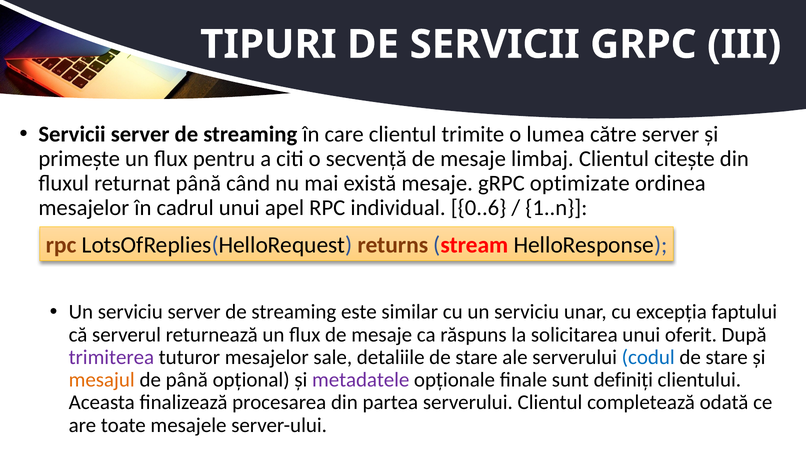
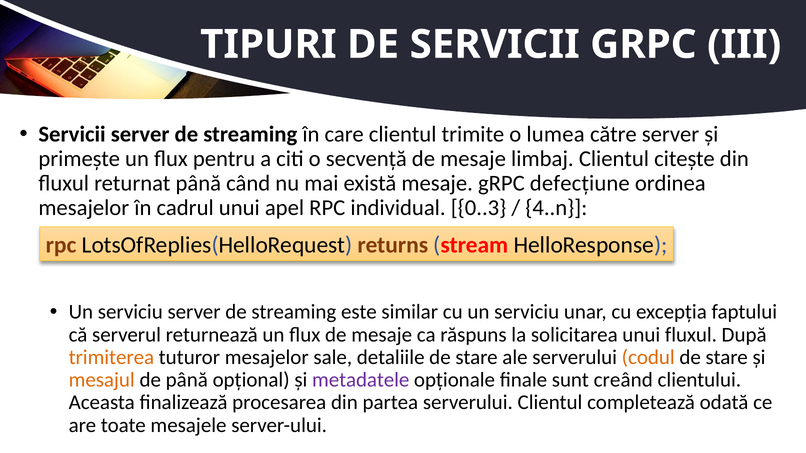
optimizate: optimizate -> defecțiune (580, 183)
0..6: 0..6 -> 0..3 (479, 208)
1..n: 1..n -> 4..n (556, 208)
unui oferit: oferit -> fluxul (691, 335)
trimiterea colour: purple -> orange (111, 358)
codul colour: blue -> orange (648, 358)
definiți: definiți -> creând (623, 380)
